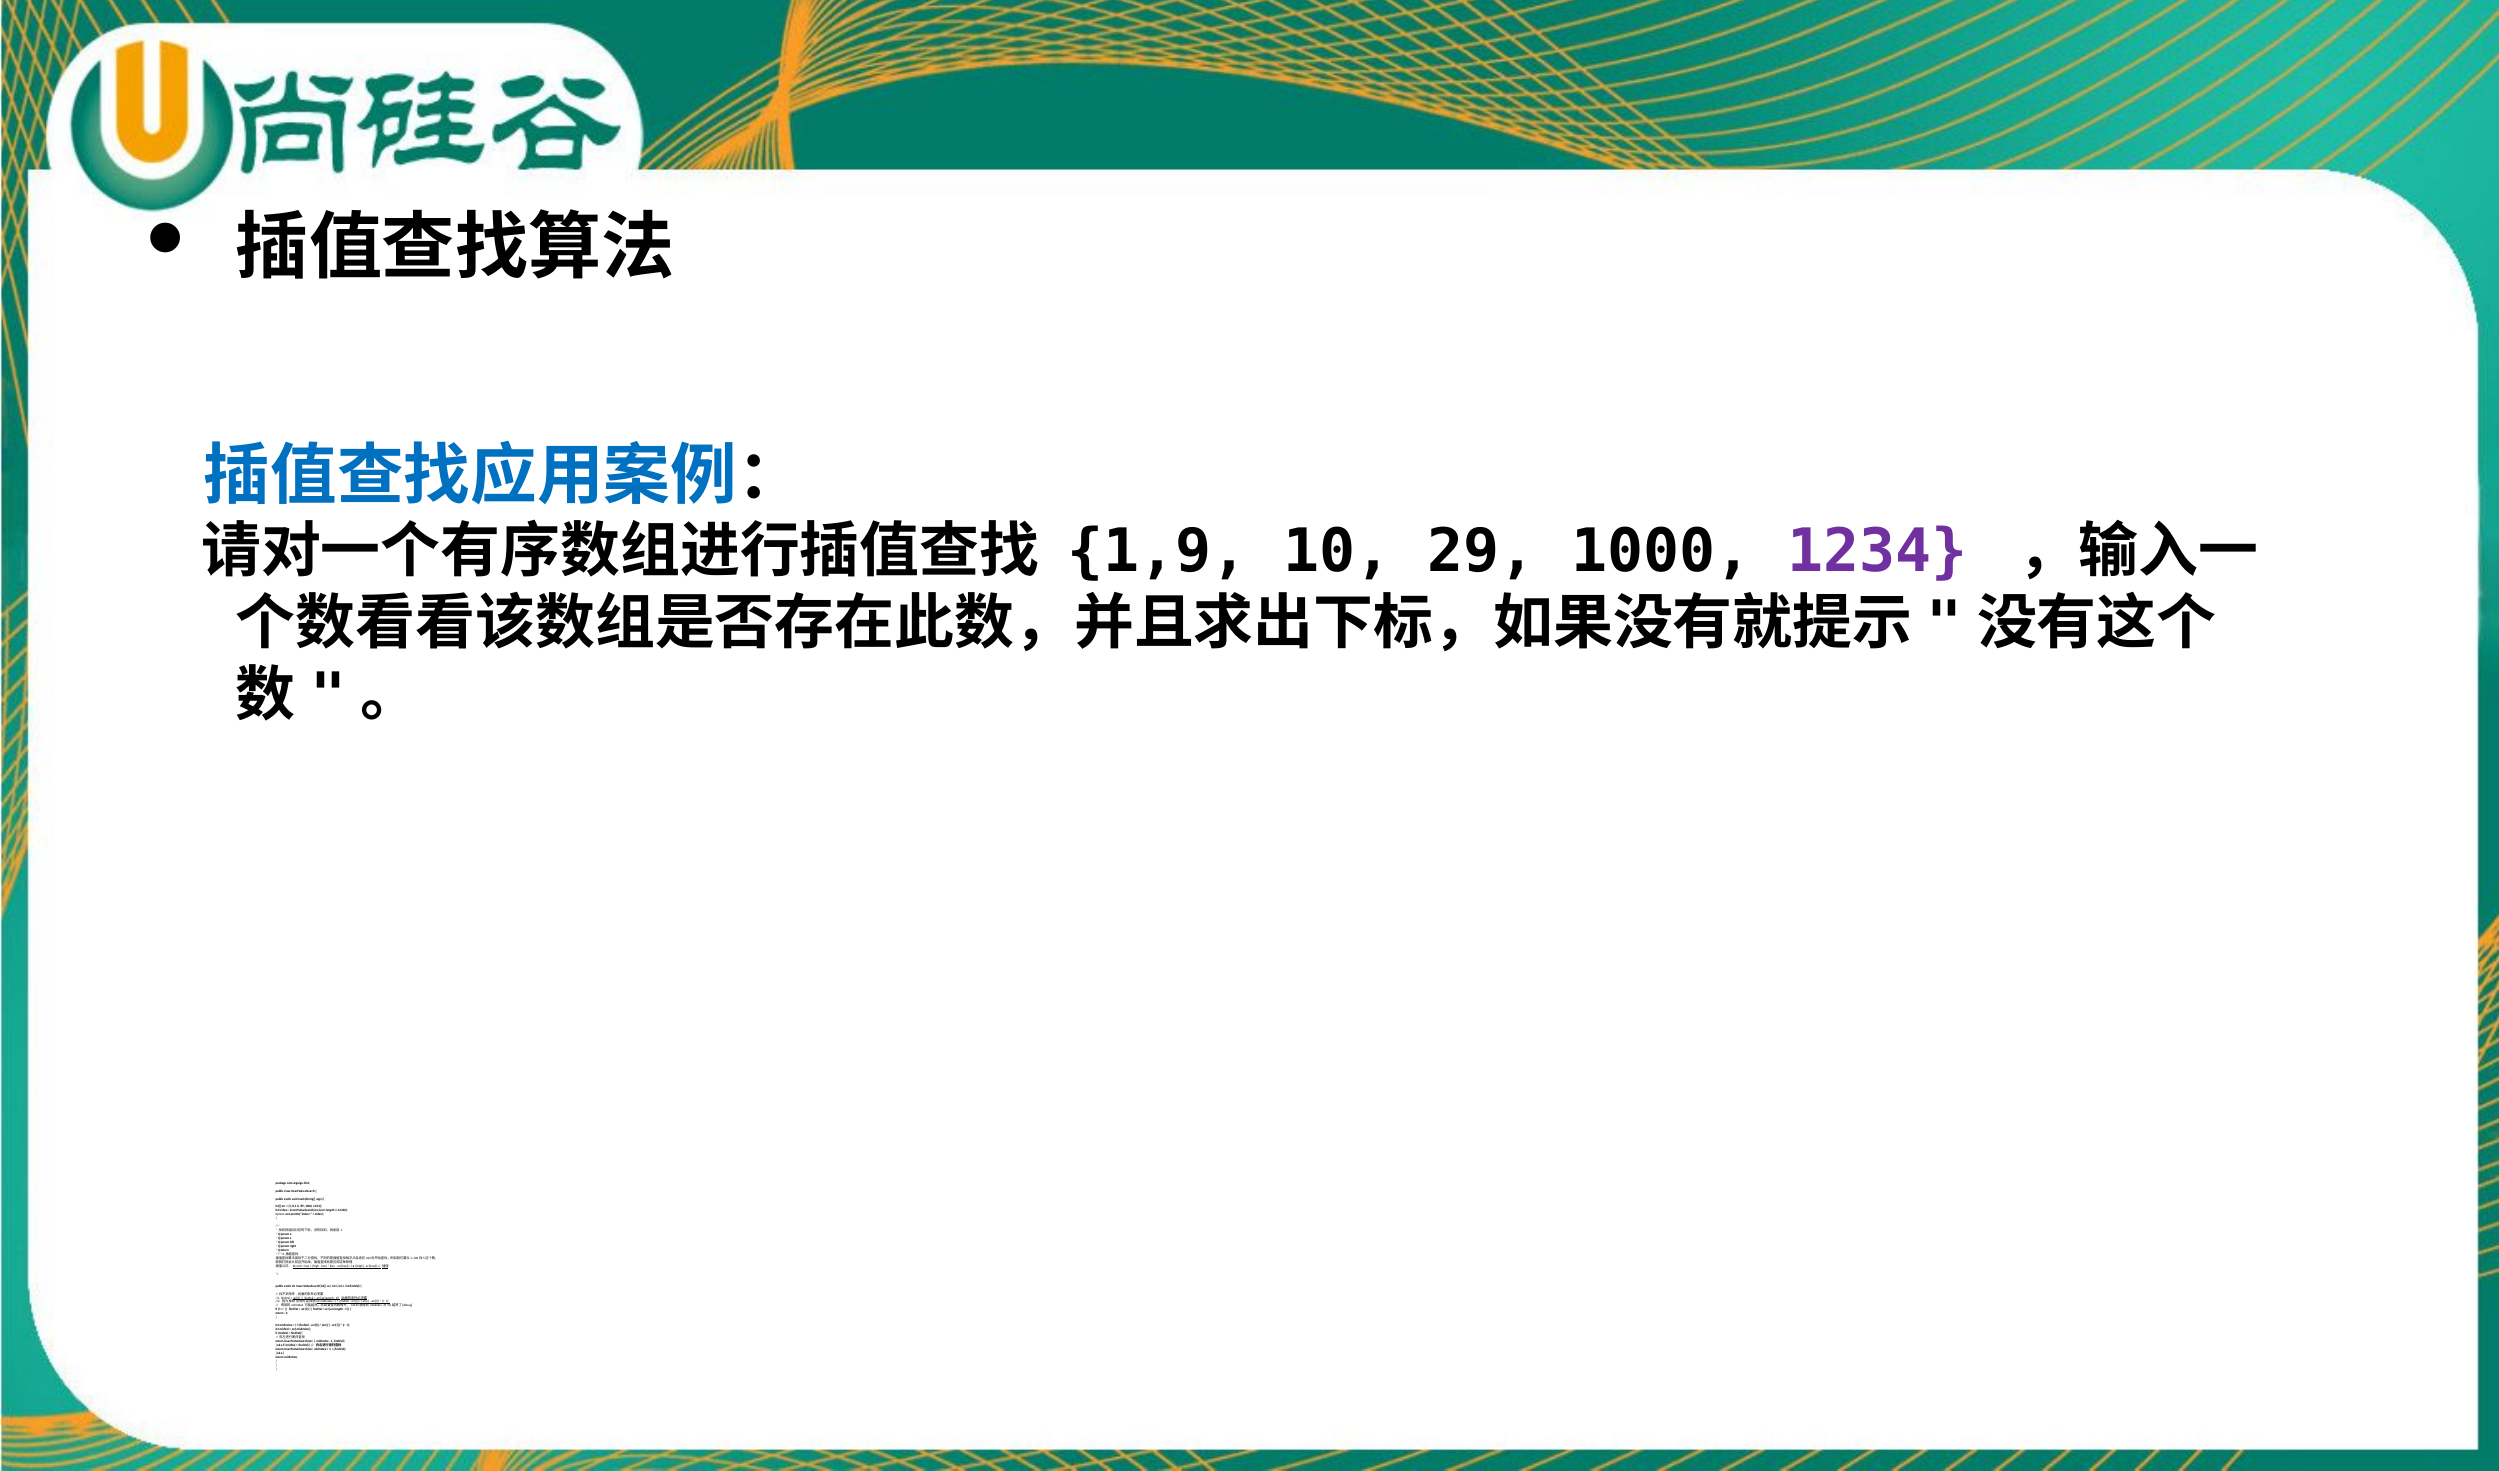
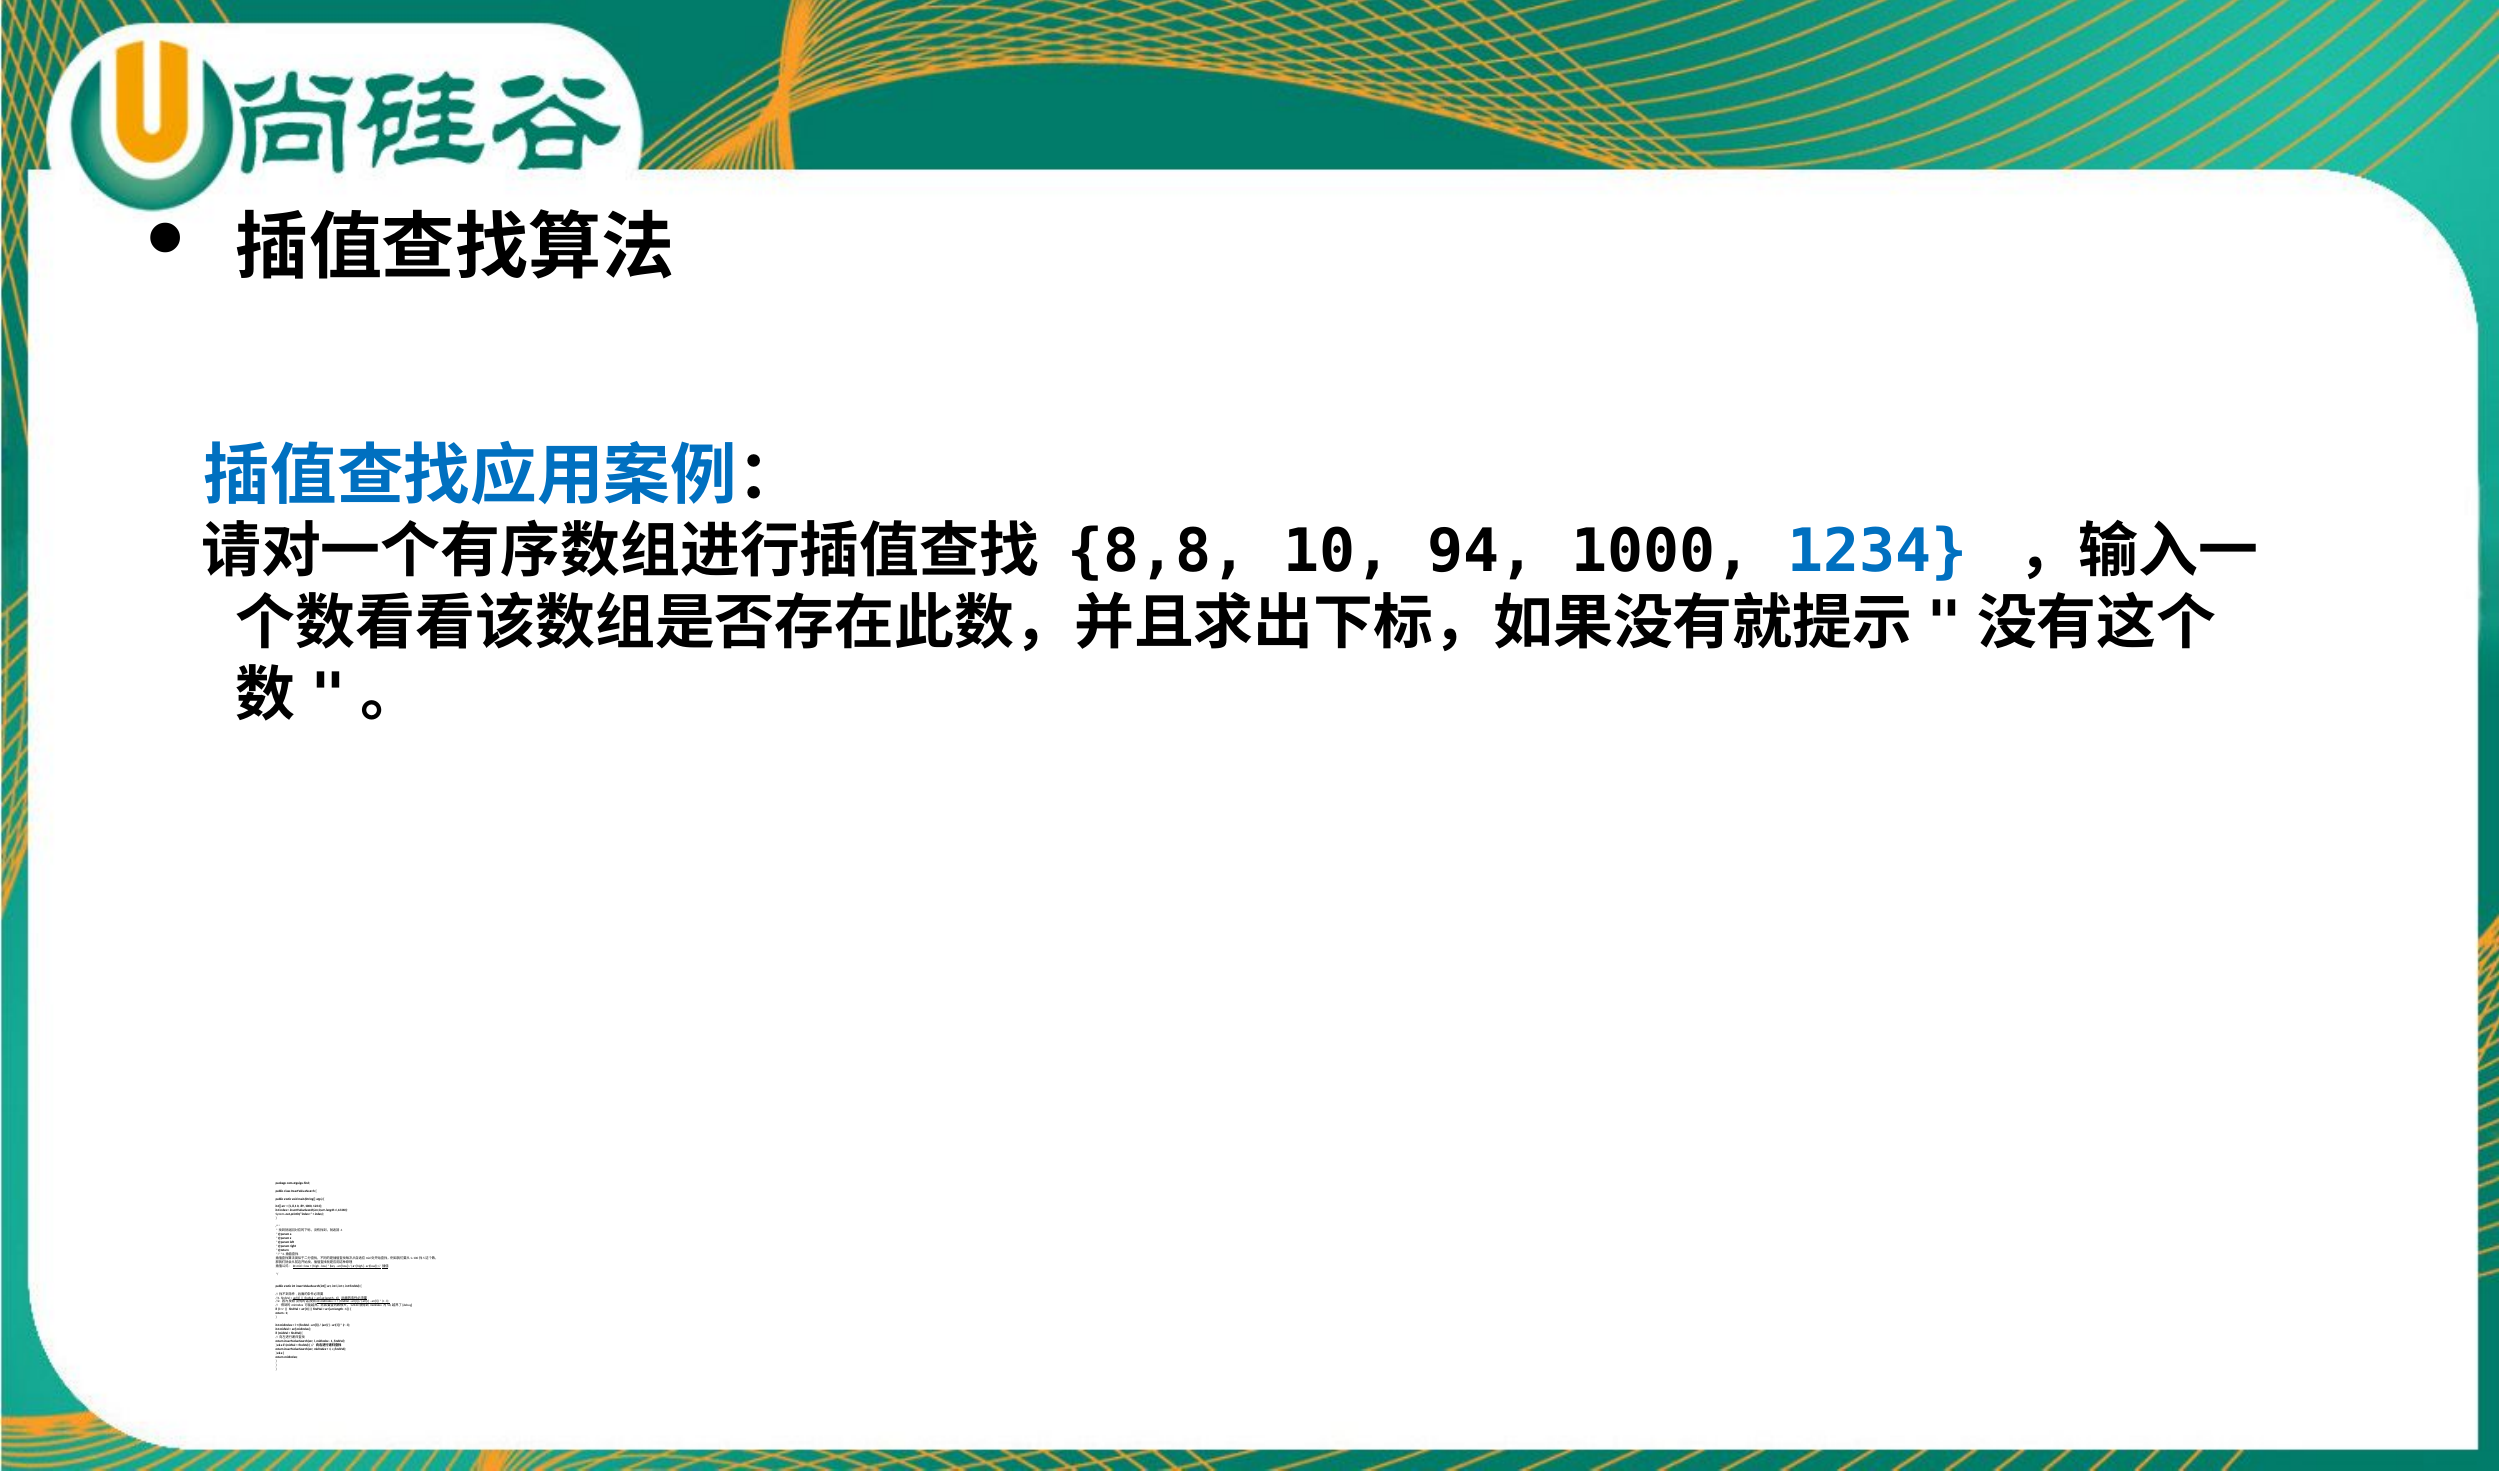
1,9: 1,9 -> 8,8 (1157, 552)
29: 29 -> 94 (1482, 552)
1234 colour: purple -> blue (1878, 552)
